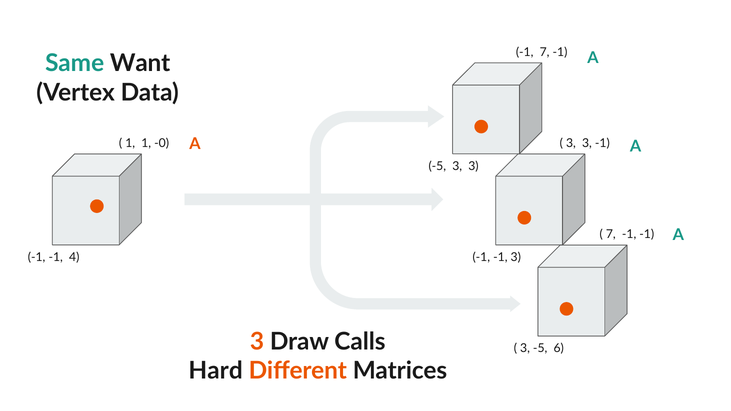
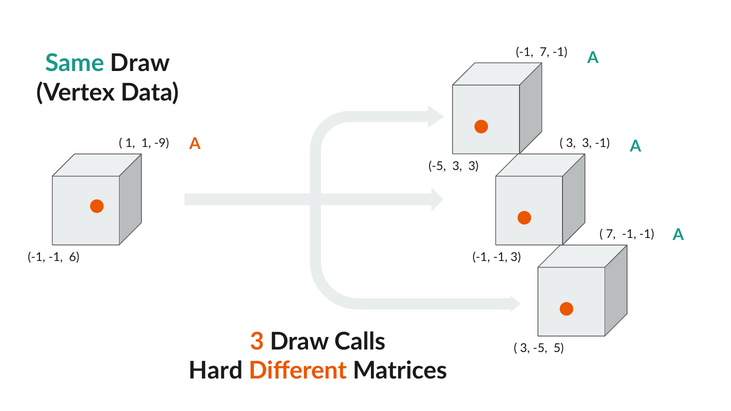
Same Want: Want -> Draw (140, 63)
-0: -0 -> -9 (162, 143)
4: 4 -> 6 (74, 257)
6: 6 -> 5 (559, 349)
